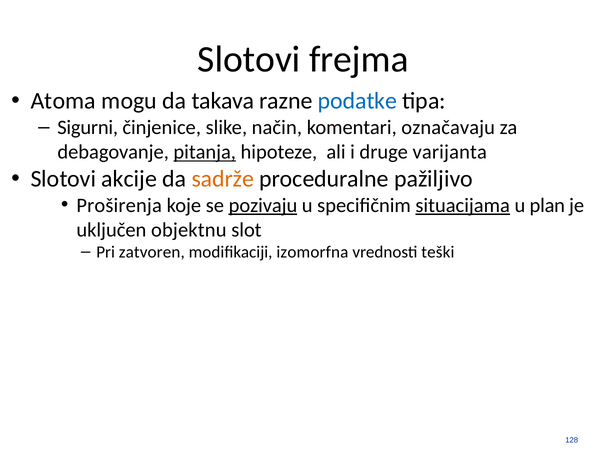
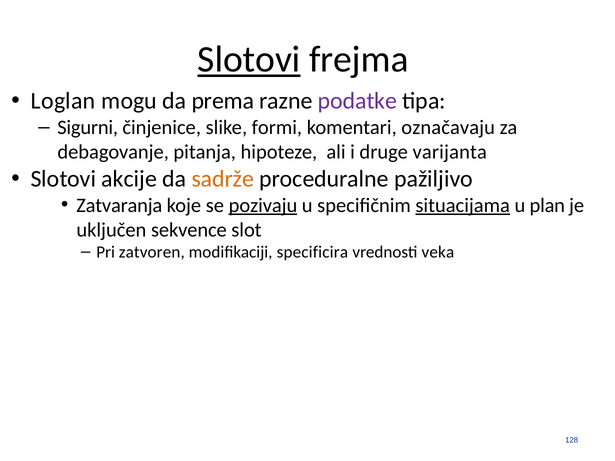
Slotovi underline: none -> present (249, 60)
Atoma: Atoma -> Loglan (63, 101)
takava: takava -> prema (223, 101)
podatke colour: blue -> purple (357, 101)
način: način -> formi (277, 128)
pitanja underline: present -> none (205, 152)
Proširenja: Proširenja -> Zatvaranja (119, 205)
objektnu: objektnu -> sekvence (189, 230)
izomorfna: izomorfna -> specificira (312, 252)
teški: teški -> veka (438, 252)
